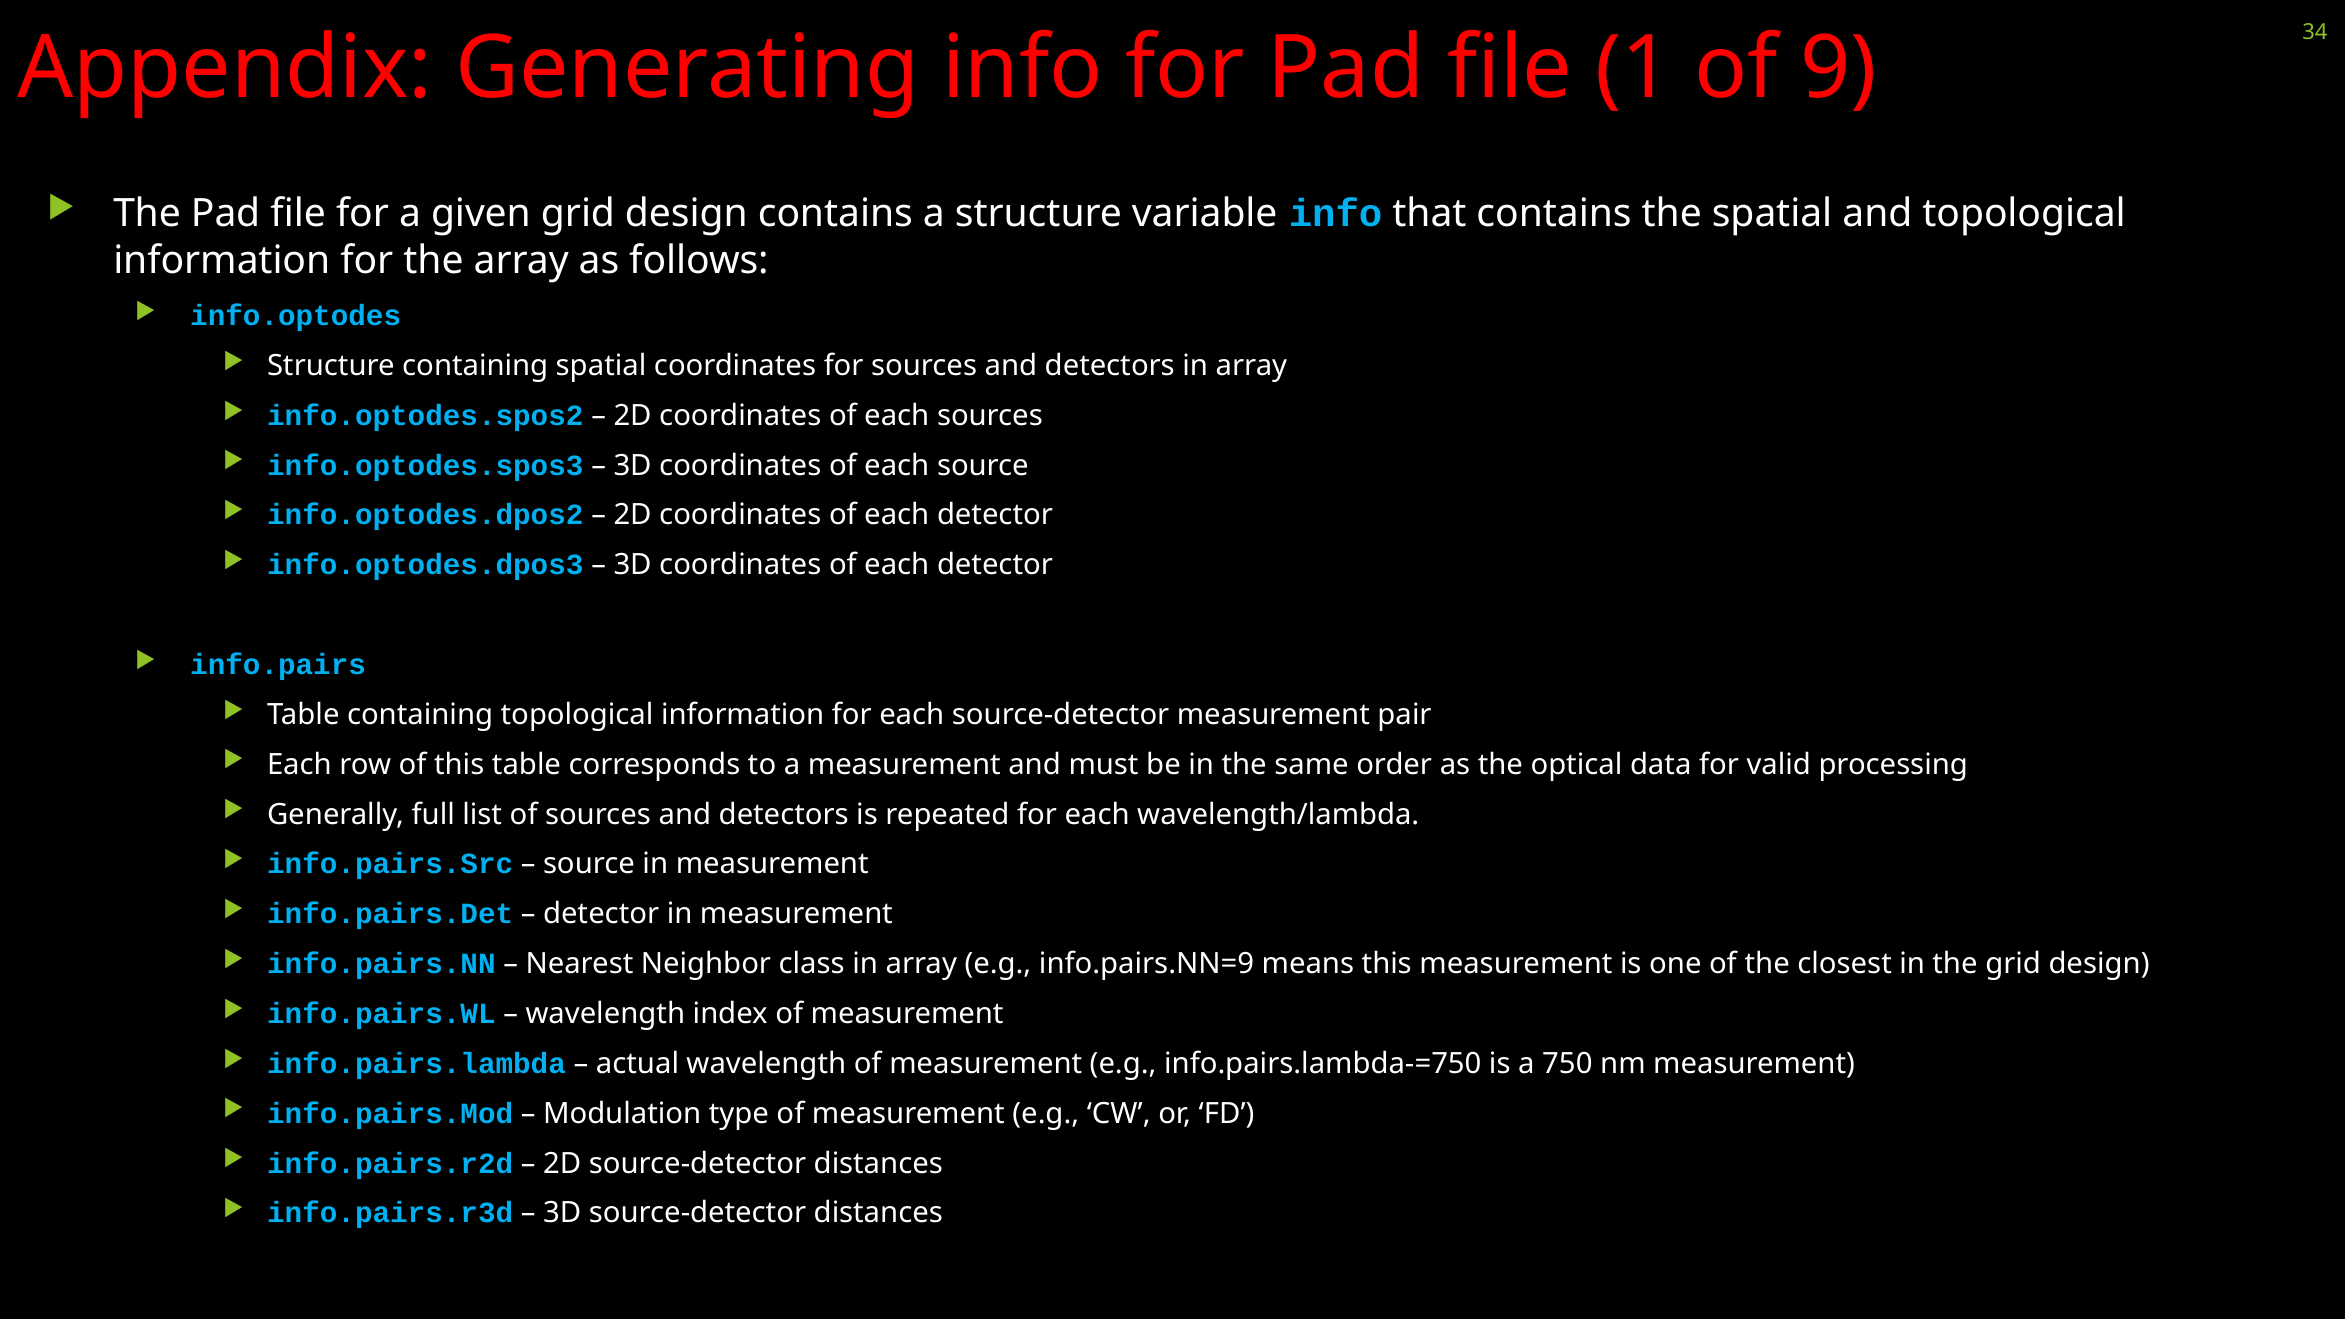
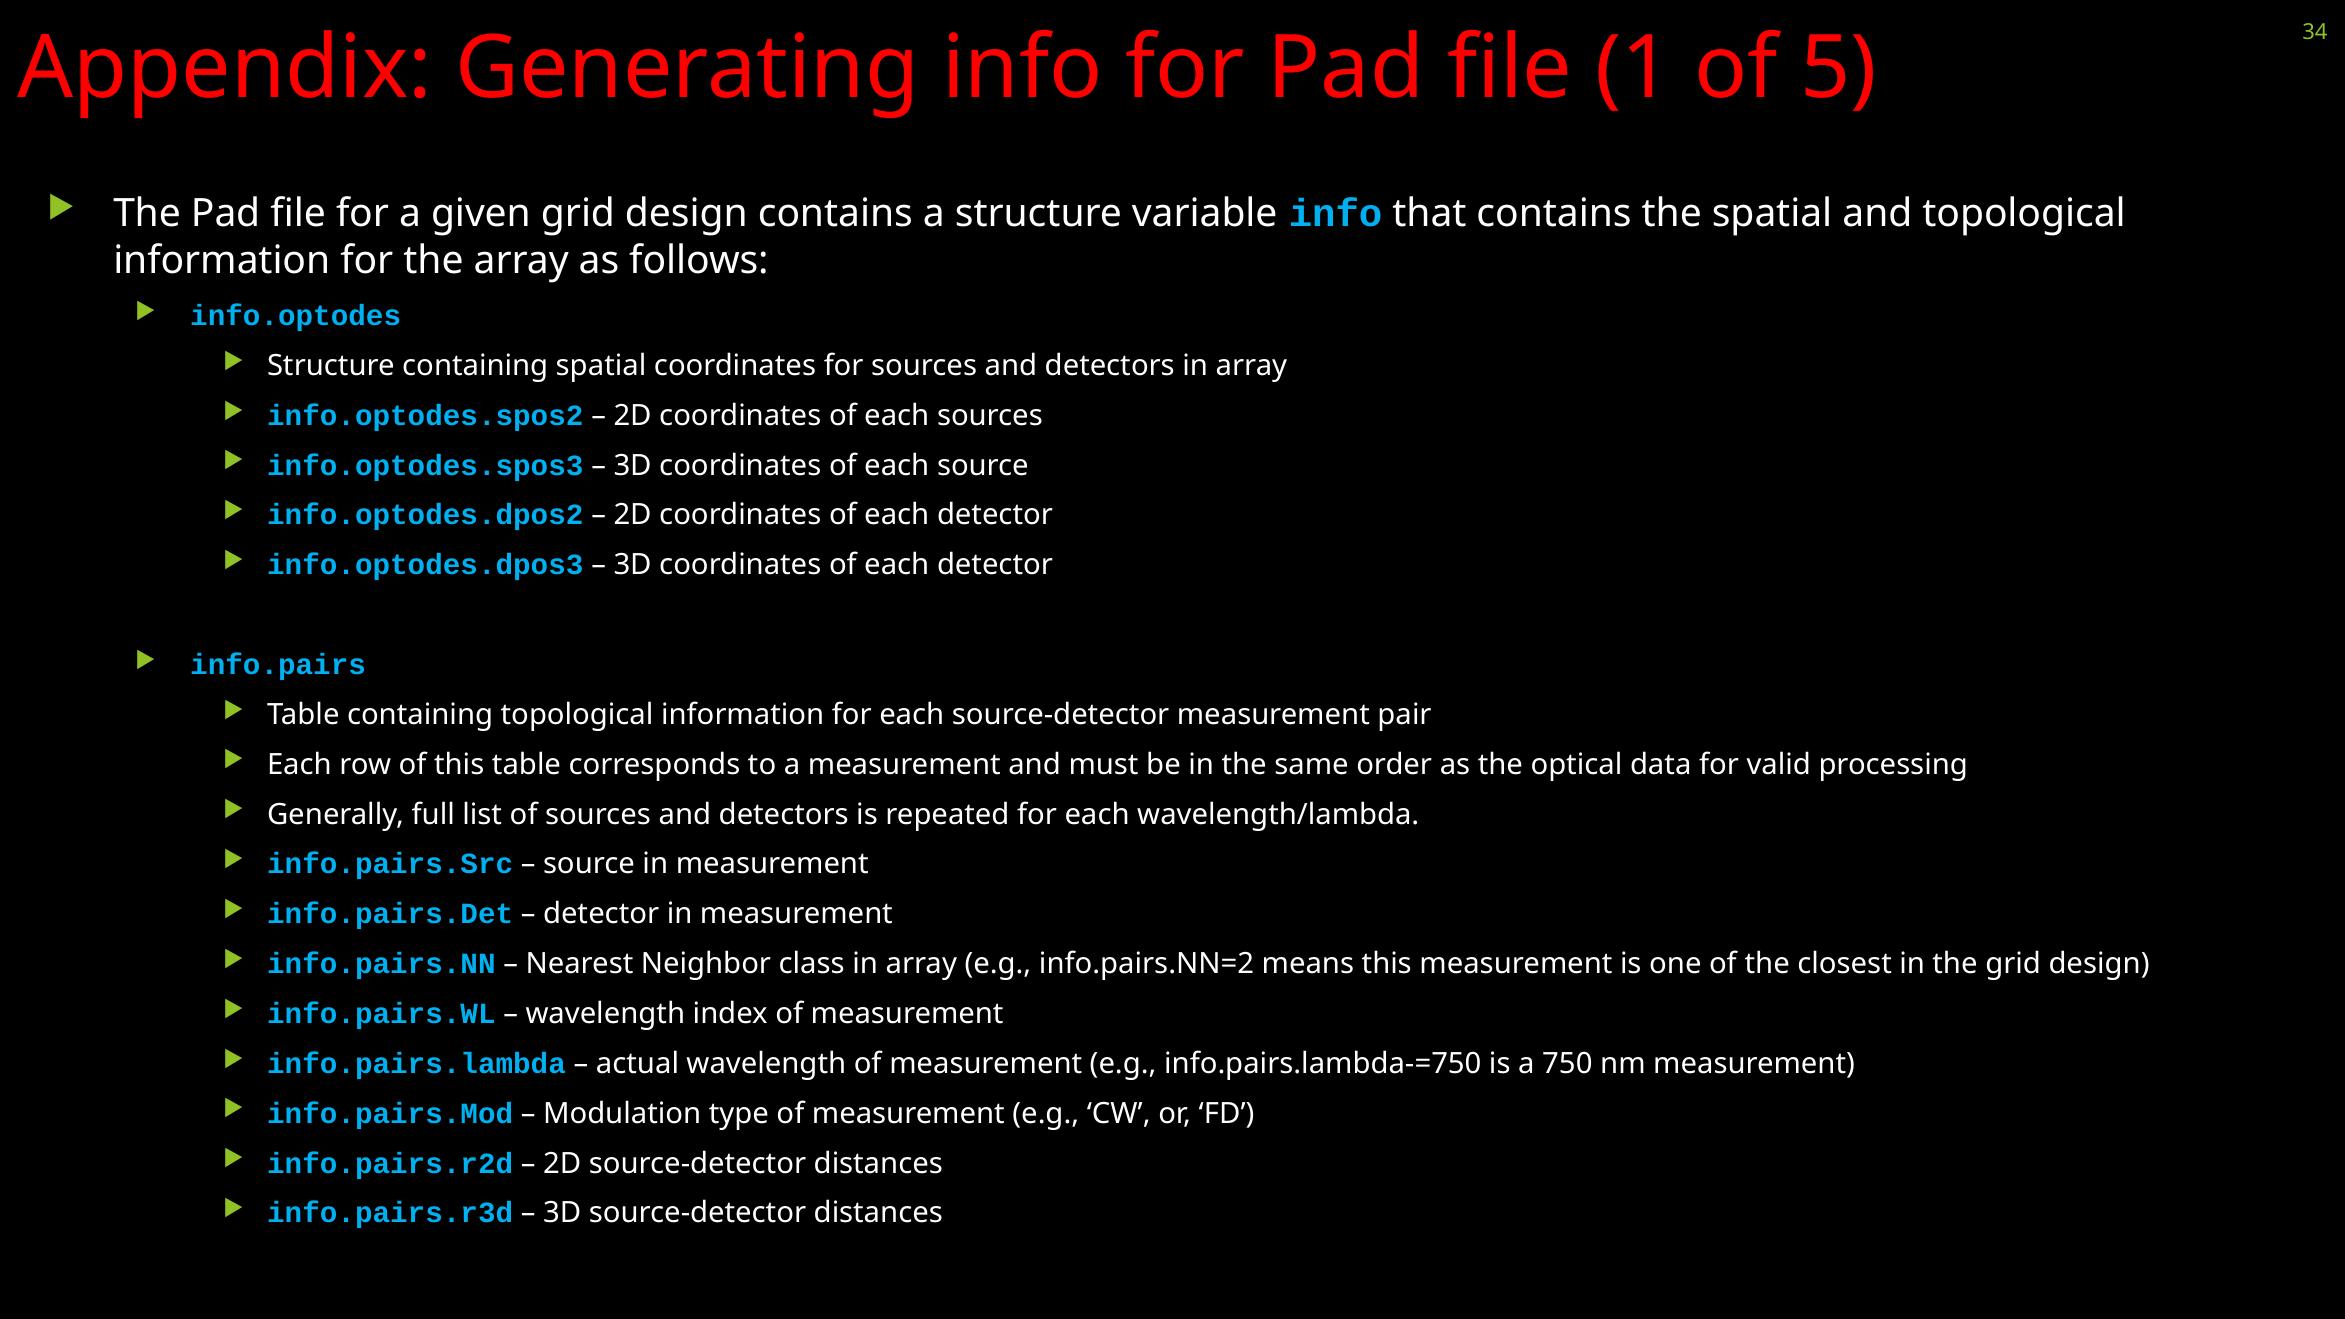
9: 9 -> 5 (1839, 68)
info.pairs.NN=9: info.pairs.NN=9 -> info.pairs.NN=2 (1147, 964)
